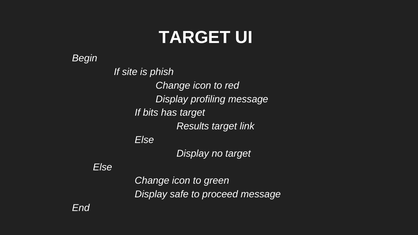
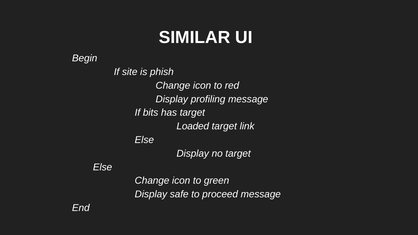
TARGET: TARGET -> SIMILAR (195, 37)
Results: Results -> Loaded (193, 126)
